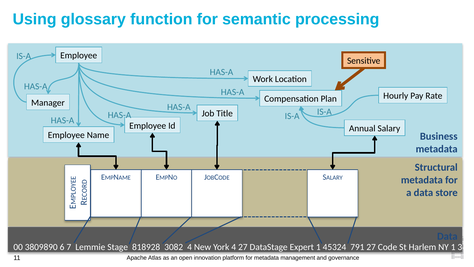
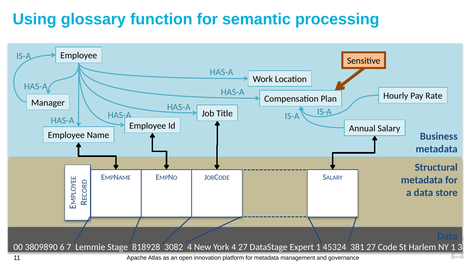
791: 791 -> 381 (357, 247)
